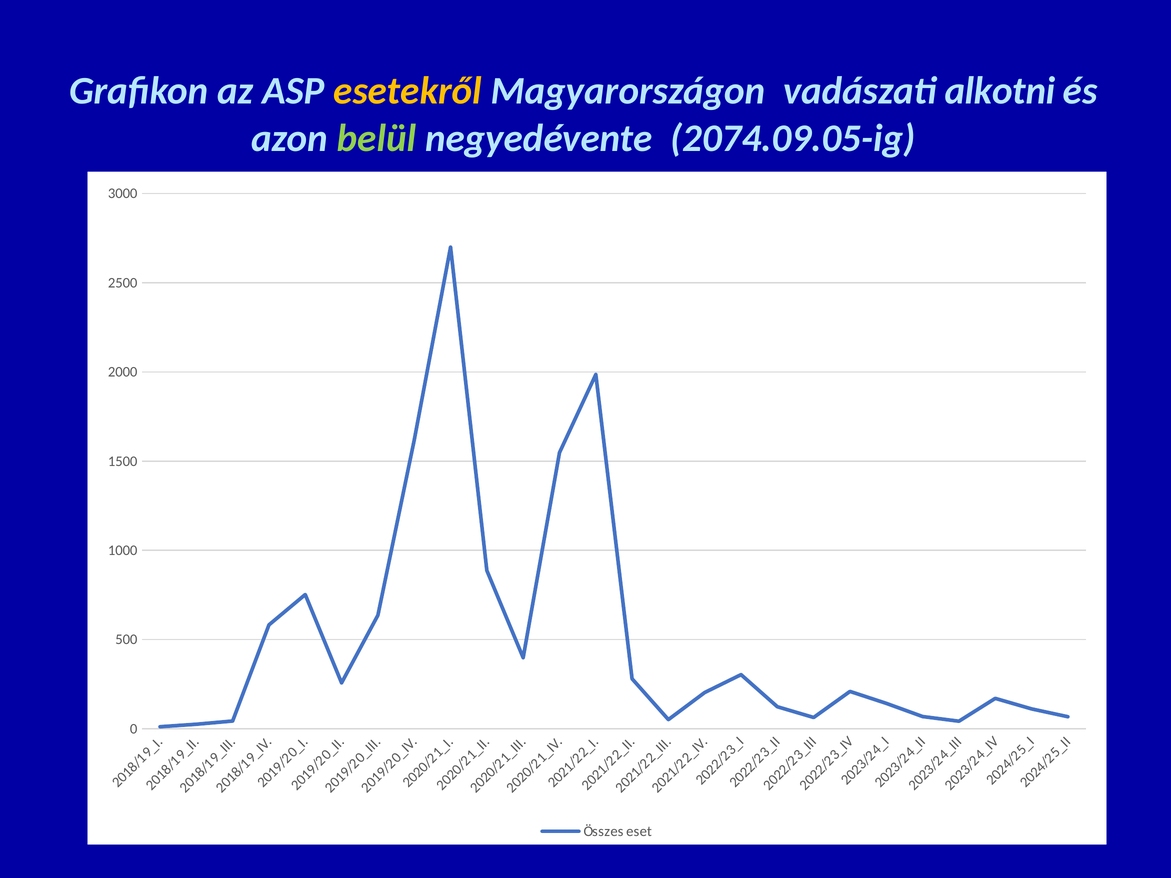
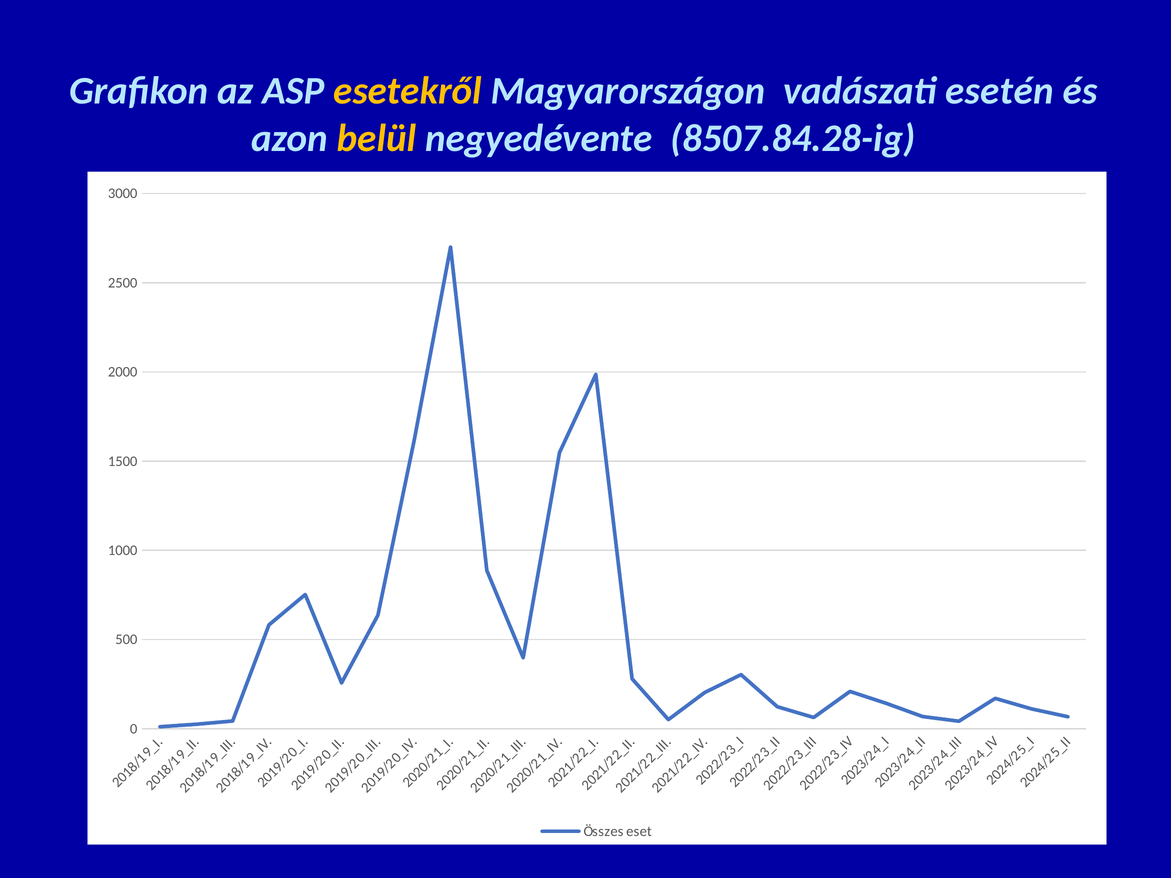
alkotni: alkotni -> esetén (1000, 91)
belül colour: light green -> yellow (376, 138)
2074.09.05-ig: 2074.09.05-ig -> 8507.84.28-ig (793, 138)
